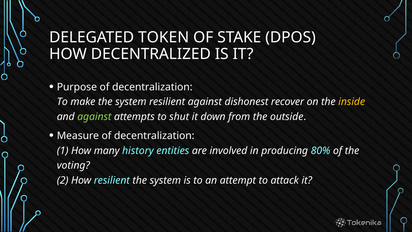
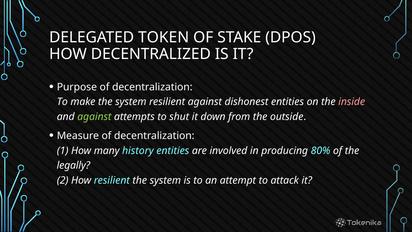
dishonest recover: recover -> entities (287, 102)
inside colour: yellow -> pink (352, 102)
voting: voting -> legally (73, 165)
